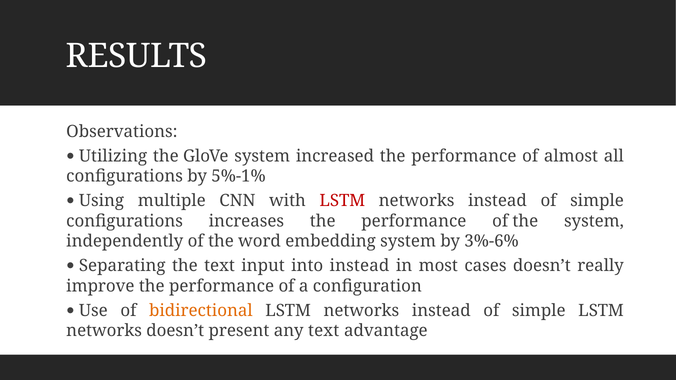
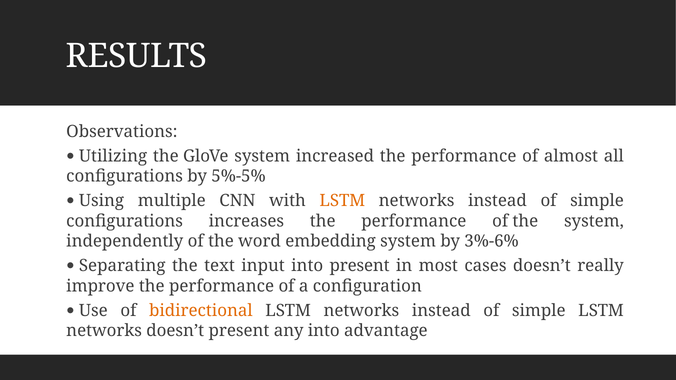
5%-1%: 5%-1% -> 5%-5% (239, 176)
LSTM colour: red -> orange (342, 201)
into instead: instead -> present (360, 266)
any text: text -> into (324, 331)
